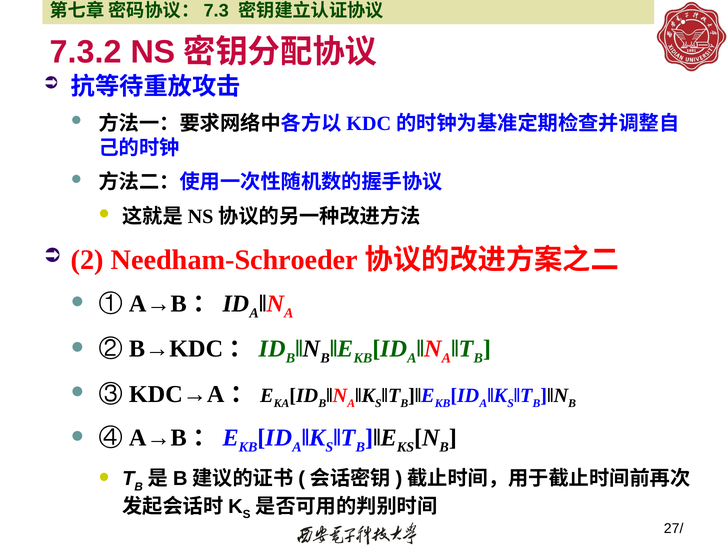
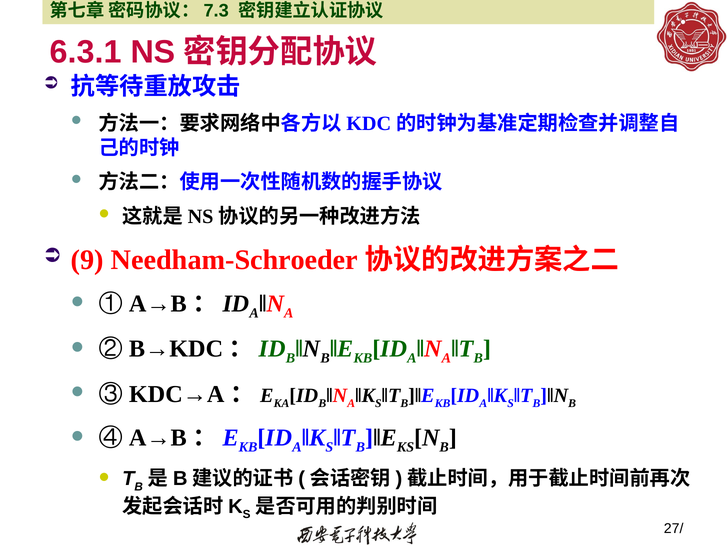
7.3.2: 7.3.2 -> 6.3.1 (86, 52)
2: 2 -> 9 (87, 259)
